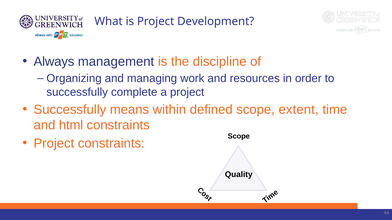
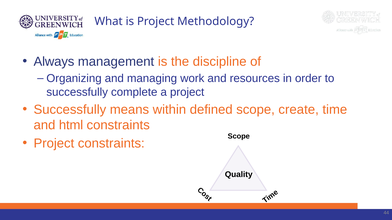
Development: Development -> Methodology (216, 21)
extent: extent -> create (299, 110)
